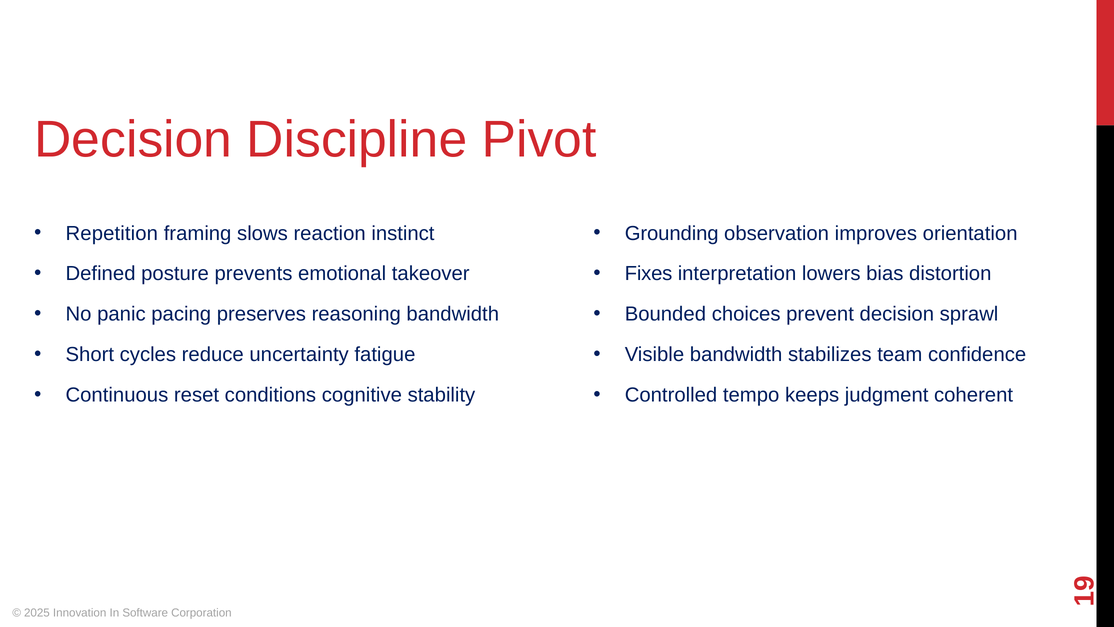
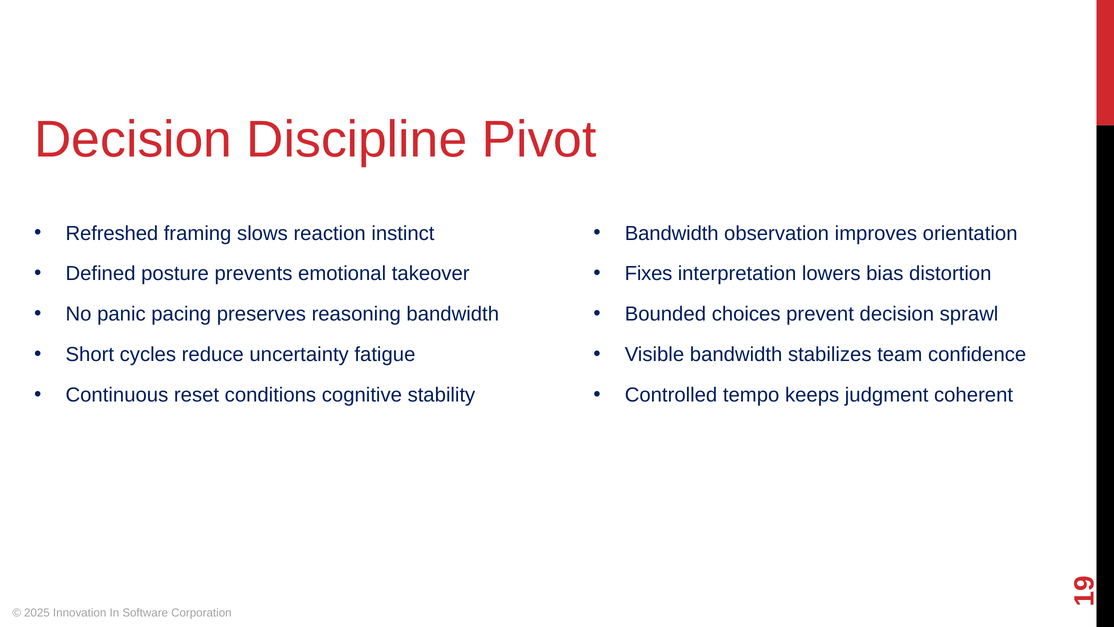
Repetition: Repetition -> Refreshed (112, 233)
Grounding: Grounding -> Bandwidth (672, 233)
